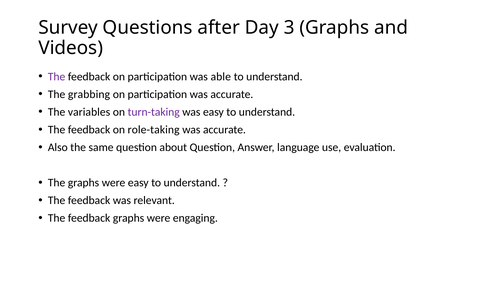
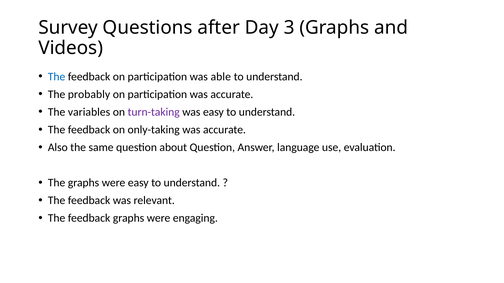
The colour: purple -> blue (57, 77)
grabbing: grabbing -> probably (89, 94)
role-taking: role-taking -> only-taking (154, 130)
